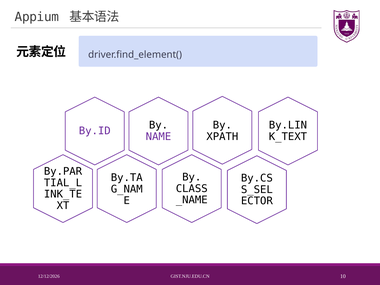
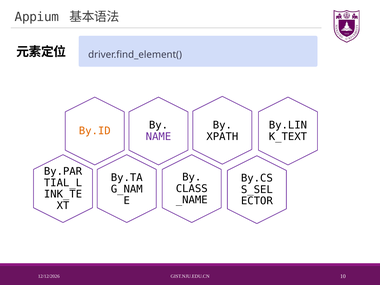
By.ID colour: purple -> orange (95, 131)
